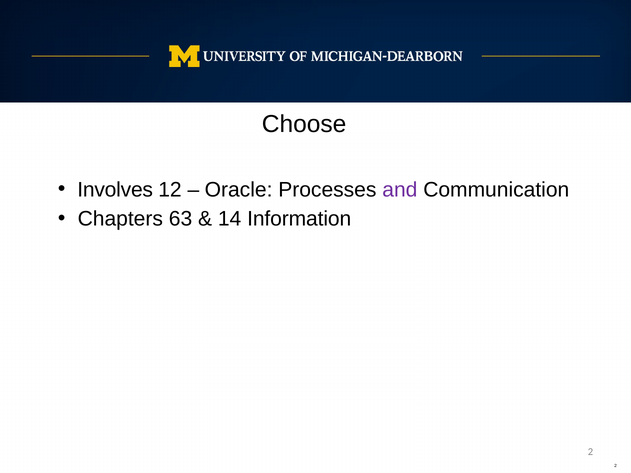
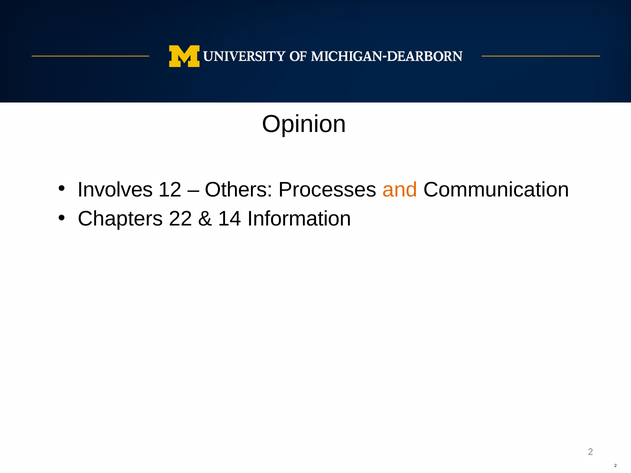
Choose: Choose -> Opinion (304, 124)
Oracle: Oracle -> Others (239, 190)
and colour: purple -> orange (400, 190)
63: 63 -> 22 (181, 219)
